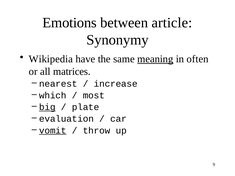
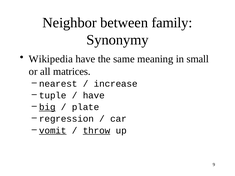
Emotions: Emotions -> Neighbor (70, 23)
article: article -> family (172, 23)
meaning underline: present -> none (155, 59)
often: often -> small (198, 59)
which: which -> tuple (53, 96)
most: most -> have (94, 96)
evaluation: evaluation -> regression (66, 119)
throw underline: none -> present (97, 131)
